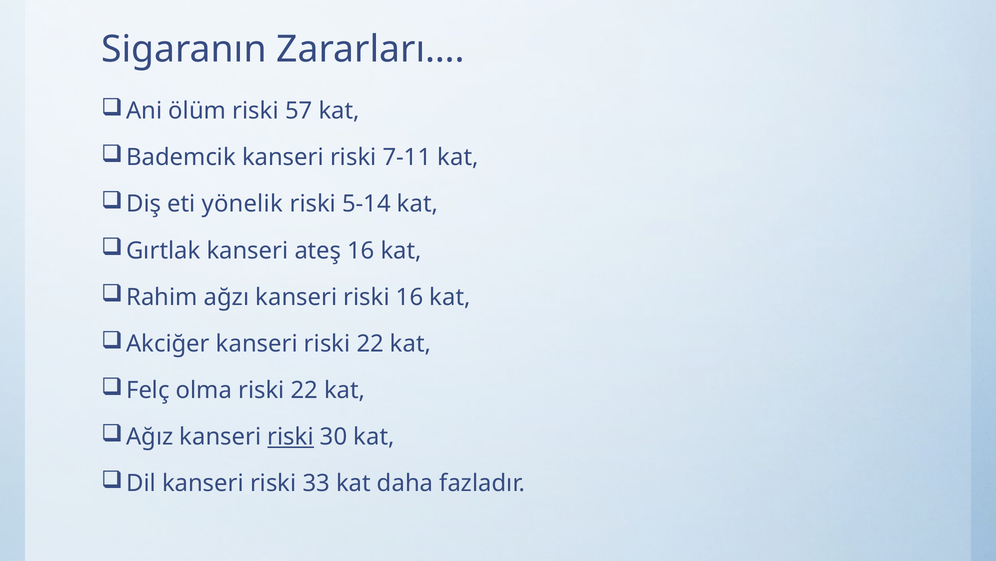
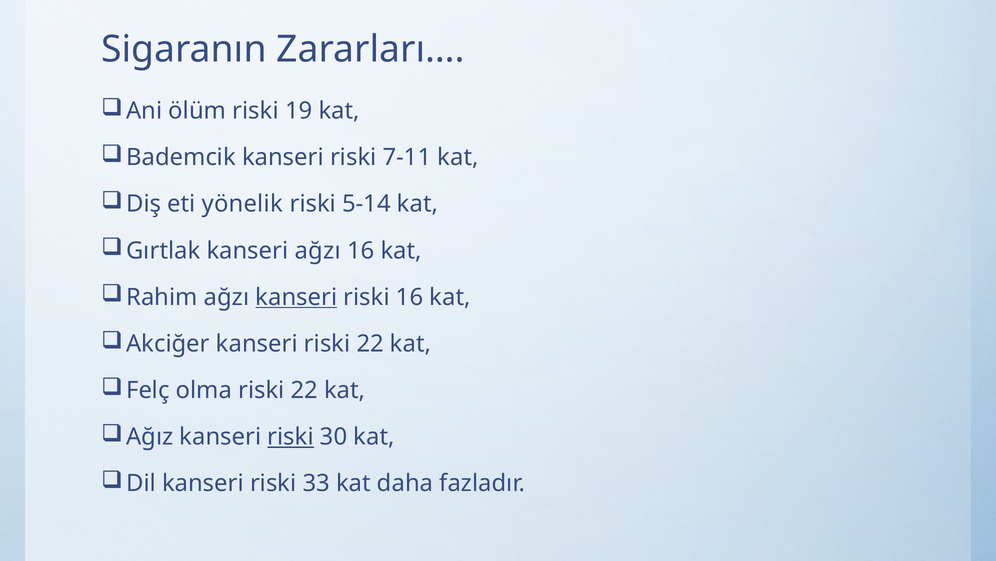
57: 57 -> 19 (299, 111)
kanseri ateş: ateş -> ağzı (318, 250)
kanseri underline: none -> present (296, 297)
